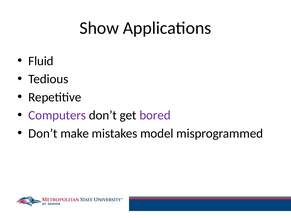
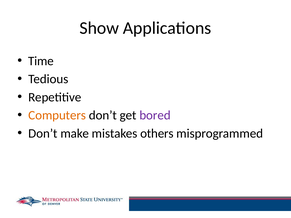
Fluid: Fluid -> Time (41, 61)
Computers colour: purple -> orange (57, 115)
model: model -> others (157, 133)
